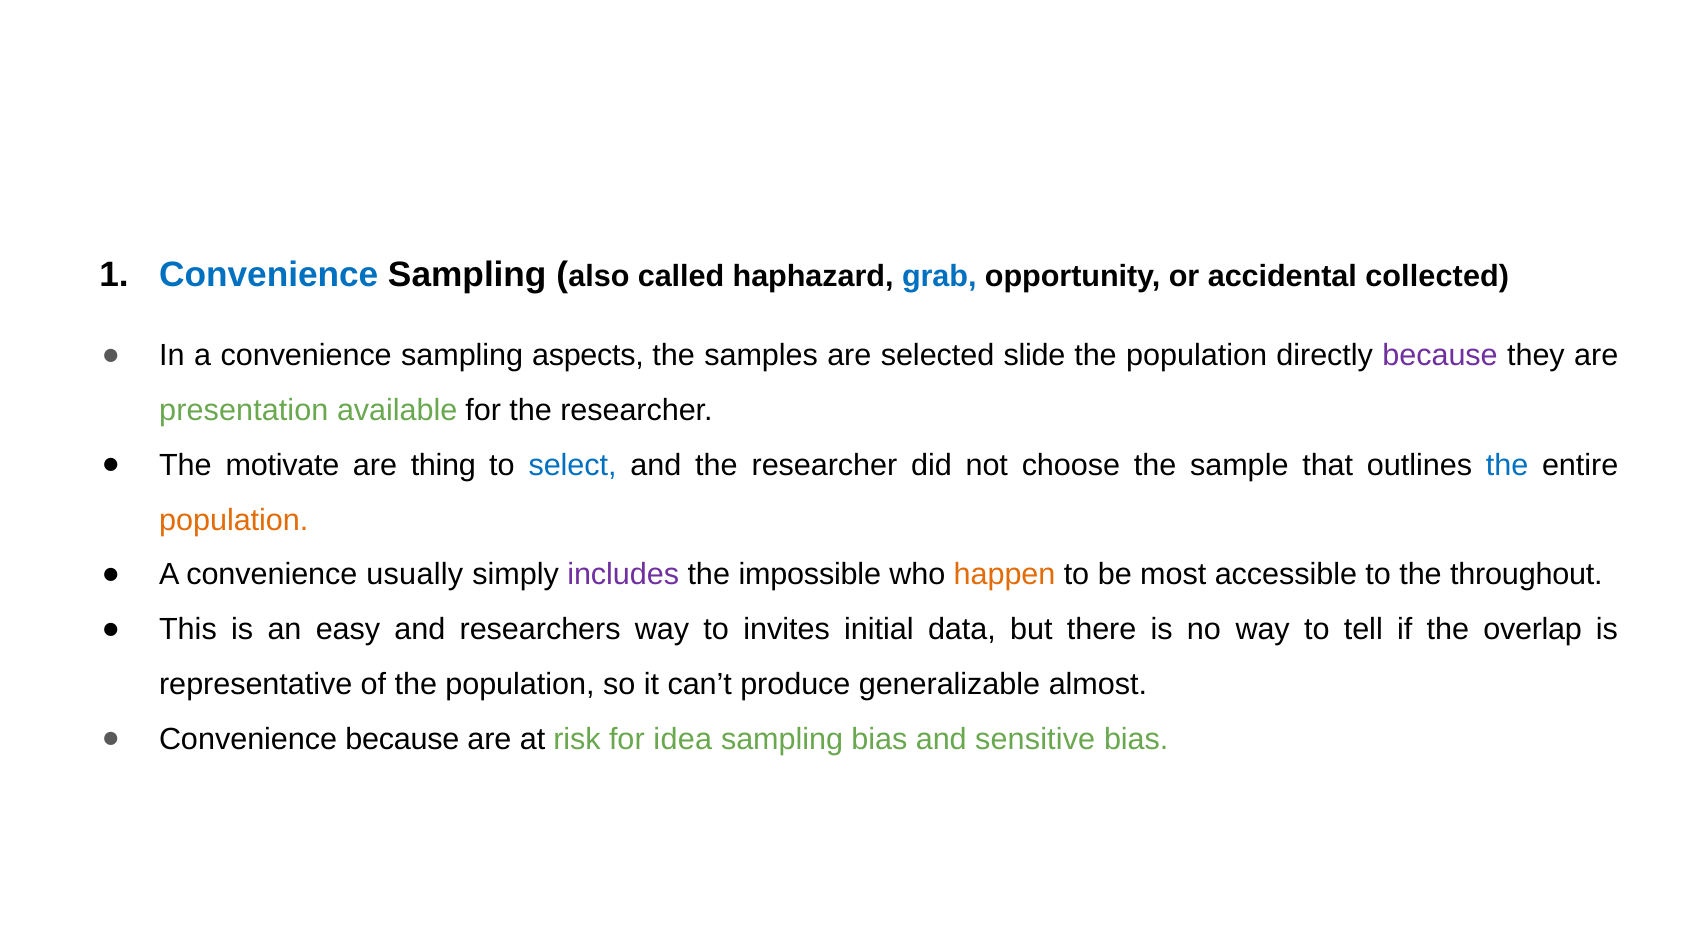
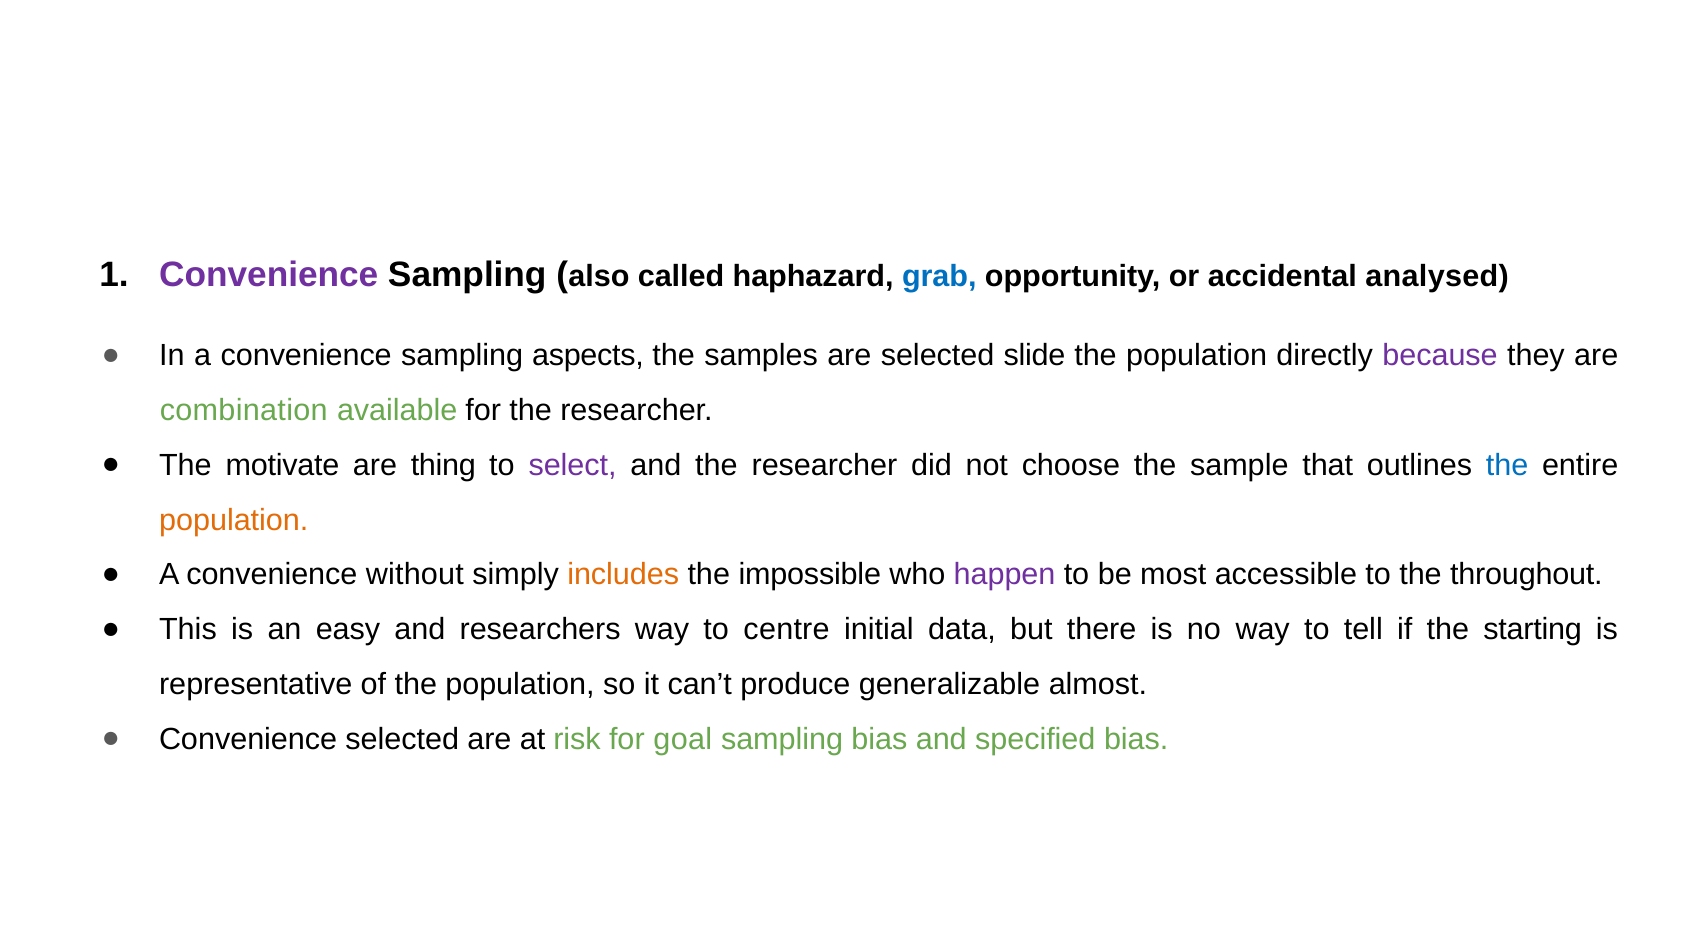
Convenience colour: blue -> purple (269, 275)
collected: collected -> analysed (1437, 276)
presentation: presentation -> combination (244, 410)
select colour: blue -> purple (573, 465)
usually: usually -> without (415, 575)
includes colour: purple -> orange (623, 575)
happen colour: orange -> purple (1005, 575)
invites: invites -> centre (787, 629)
overlap: overlap -> starting (1533, 629)
Convenience because: because -> selected (402, 739)
idea: idea -> goal (683, 739)
sensitive: sensitive -> specified (1035, 739)
